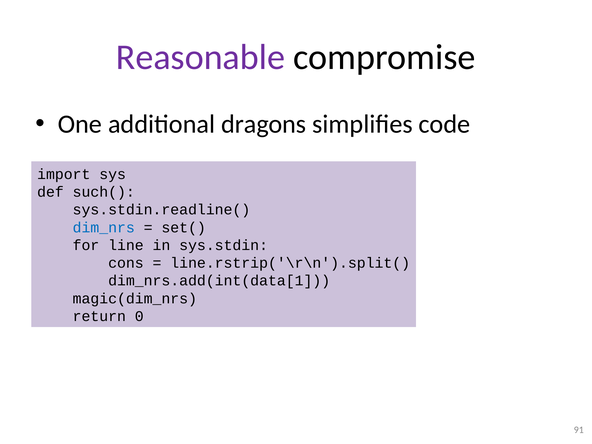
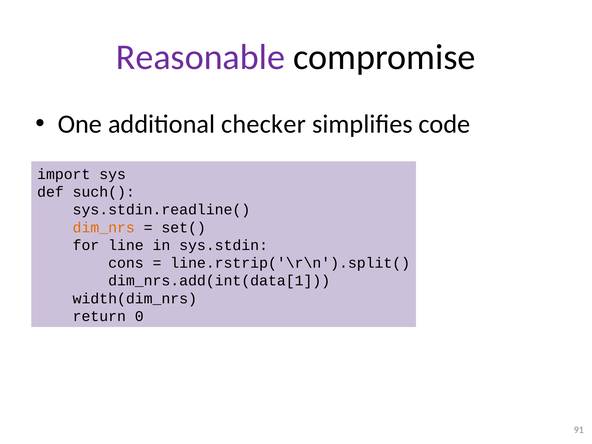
dragons: dragons -> checker (264, 124)
dim_nrs colour: blue -> orange (104, 227)
magic(dim_nrs: magic(dim_nrs -> width(dim_nrs (135, 299)
